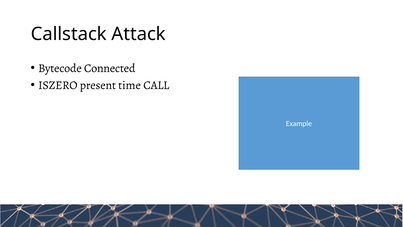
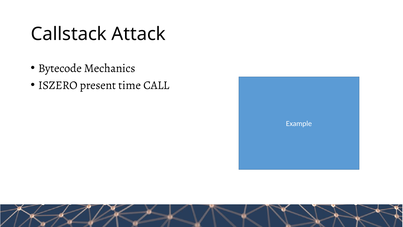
Connected: Connected -> Mechanics (110, 68)
